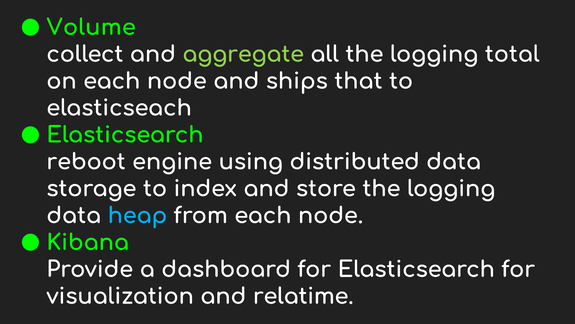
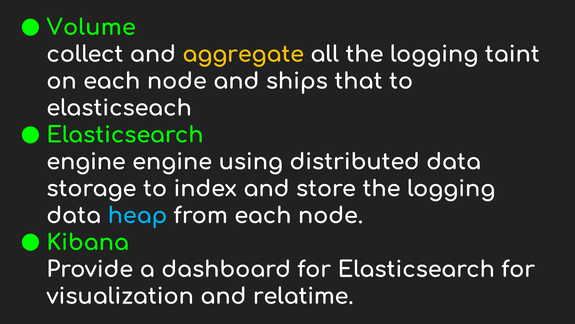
aggregate colour: light green -> yellow (243, 54)
total: total -> taint (512, 54)
reboot: reboot -> engine (86, 162)
